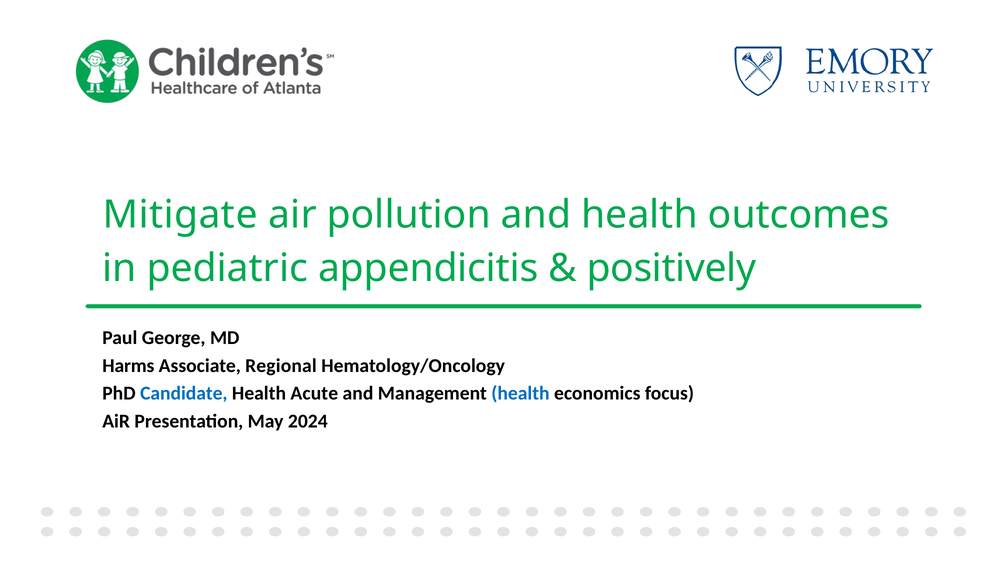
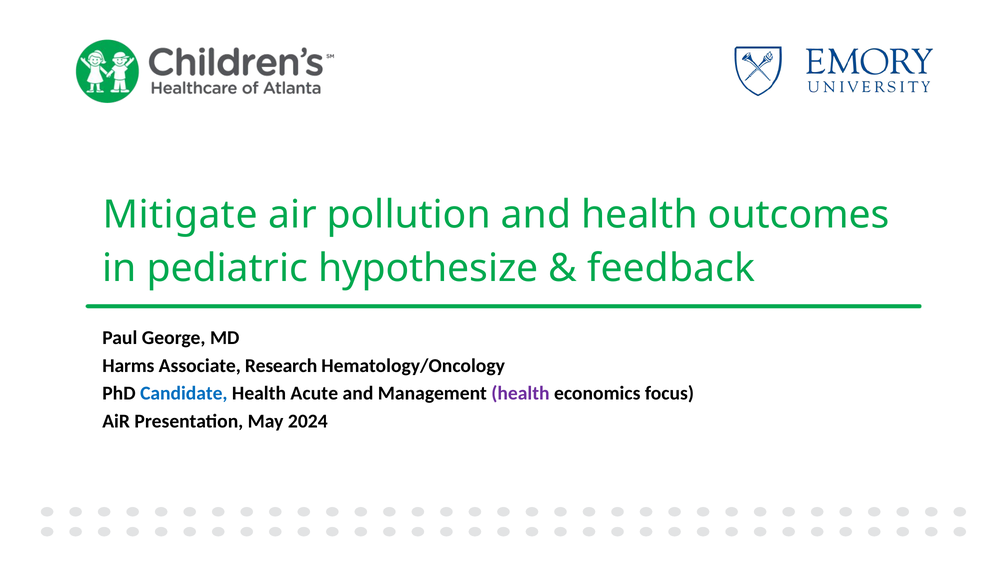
appendicitis: appendicitis -> hypothesize (428, 268)
positively: positively -> feedback (671, 268)
Regional: Regional -> Research (281, 366)
health colour: blue -> purple (520, 394)
